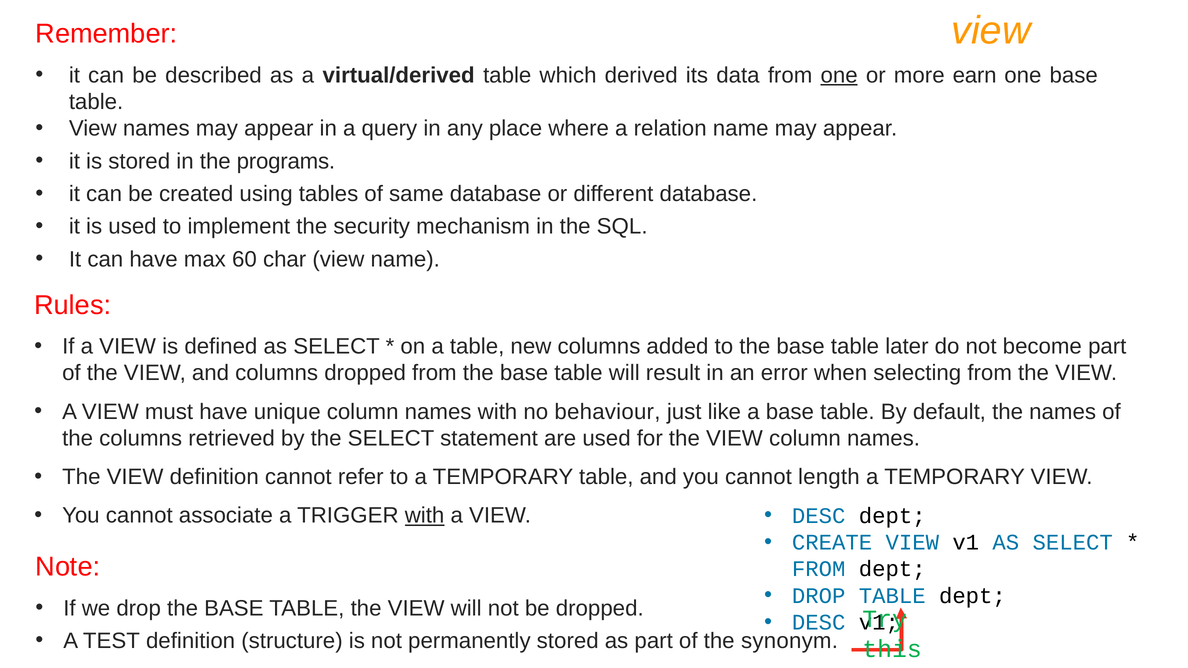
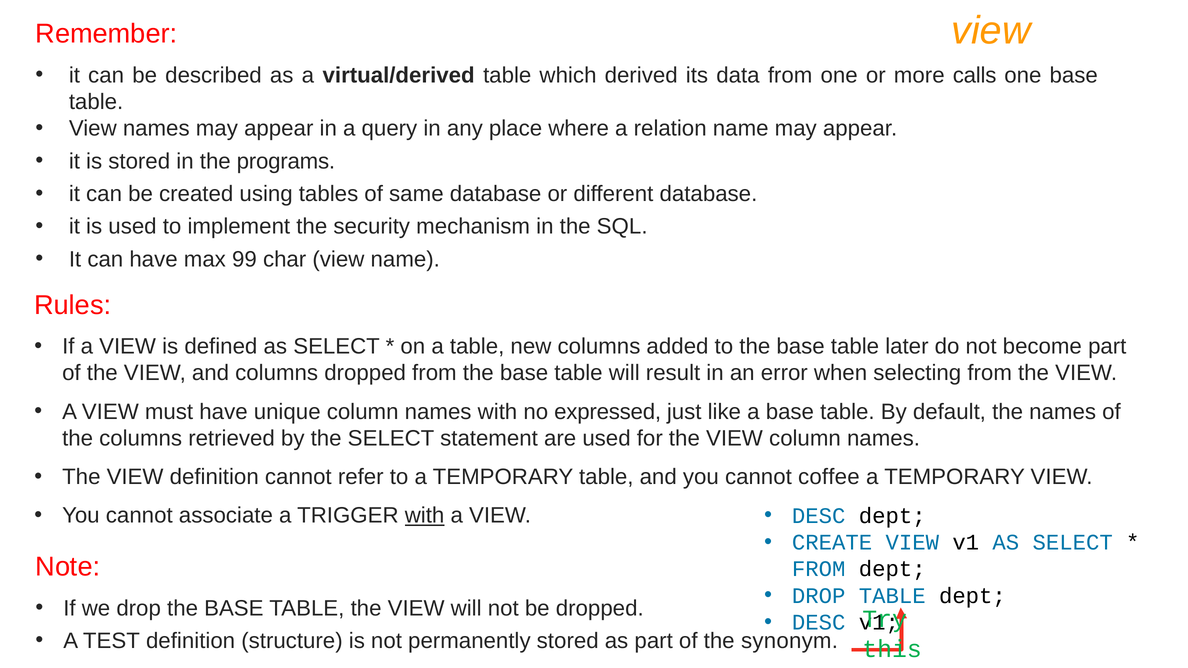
one underline: present -> none (839, 75)
earn: earn -> calls (975, 75)
60: 60 -> 99 (244, 259)
behaviour: behaviour -> expressed (608, 412)
length: length -> coffee (829, 477)
